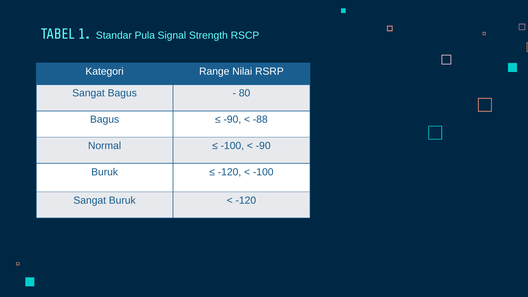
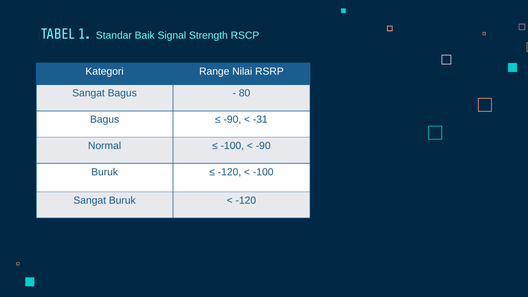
Pula: Pula -> Baik (145, 35)
-88: -88 -> -31 (260, 119)
